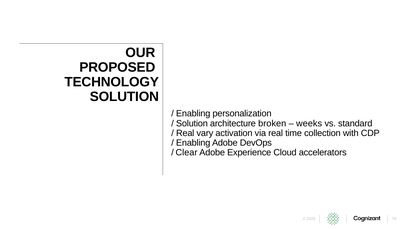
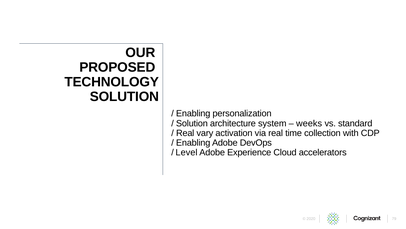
broken: broken -> system (272, 123)
Clear: Clear -> Level (187, 152)
